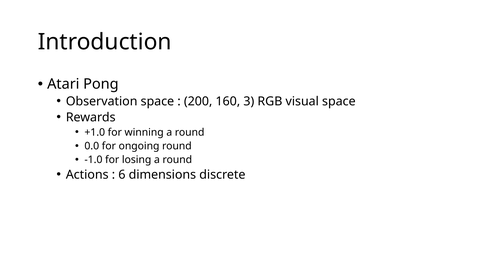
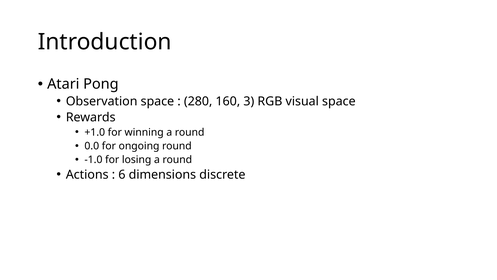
200: 200 -> 280 (198, 101)
